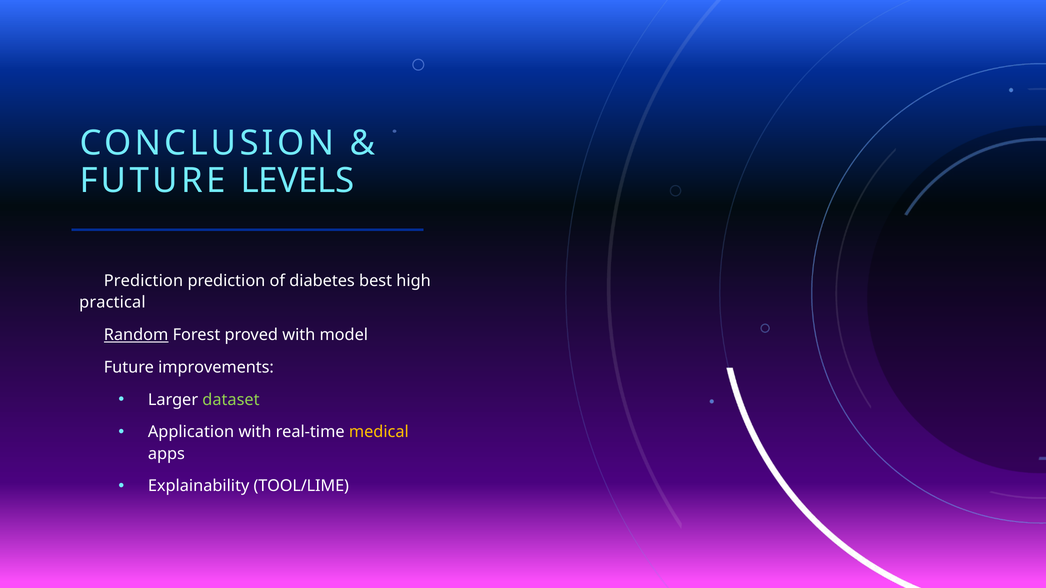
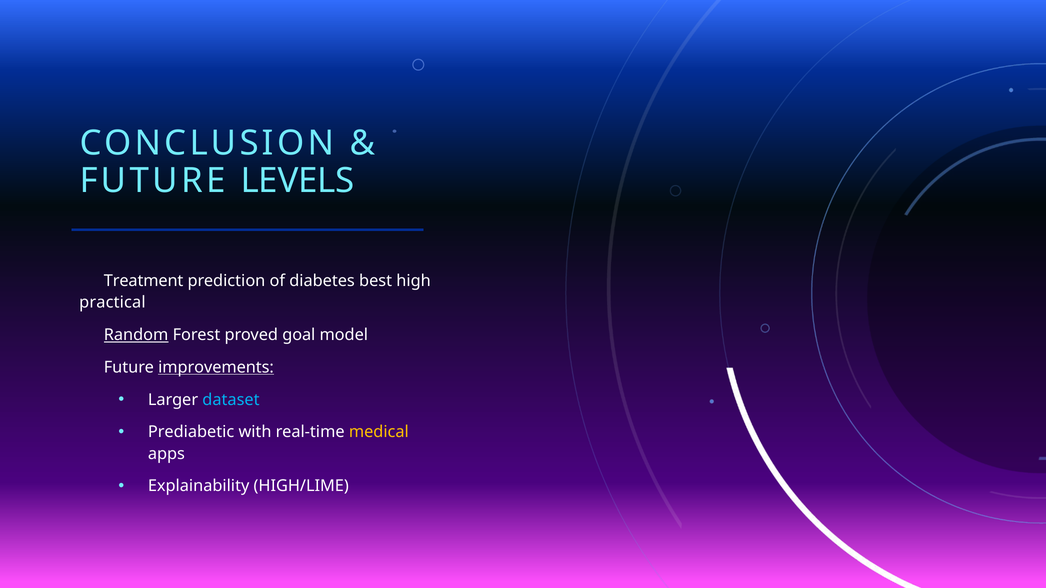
Prediction: Prediction -> Treatment (144, 281)
proved with: with -> goal (299, 335)
improvements underline: none -> present (216, 367)
dataset colour: light green -> light blue (231, 400)
Application: Application -> Prediabetic (191, 432)
TOOL/LIME: TOOL/LIME -> HIGH/LIME (301, 486)
